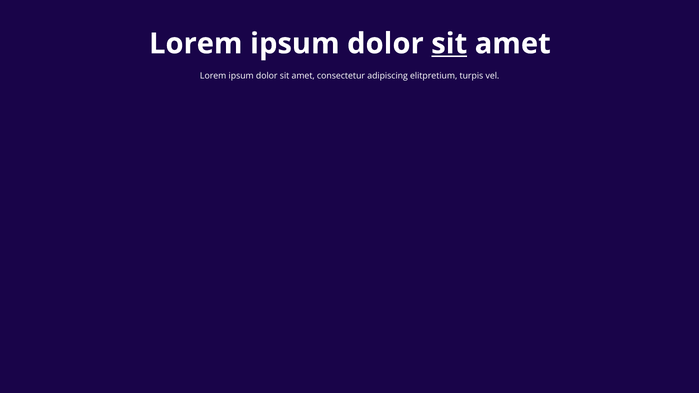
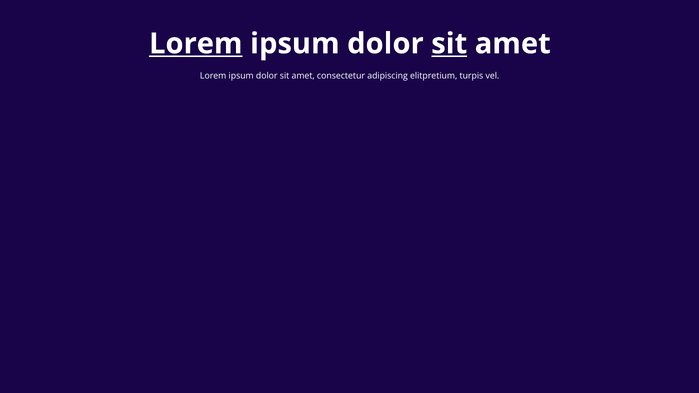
Lorem underline: none -> present (196, 44)
